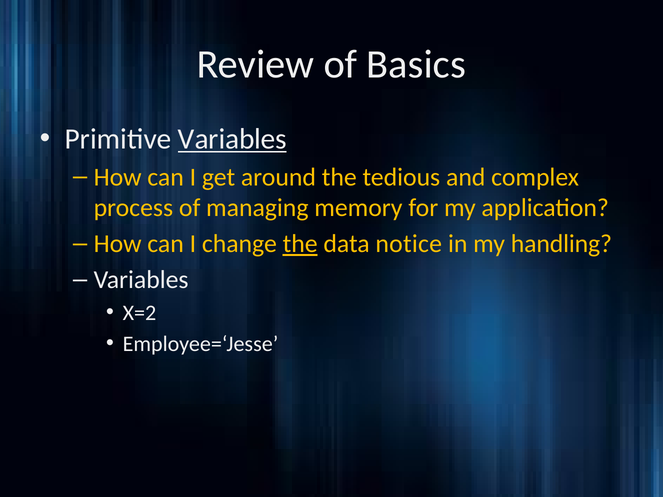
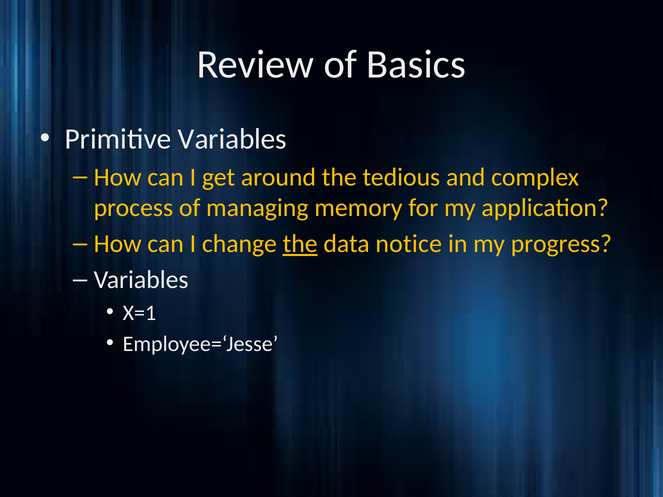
Variables underline: present -> none (232, 139)
handling: handling -> progress (561, 244)
X=2: X=2 -> X=1 (139, 313)
